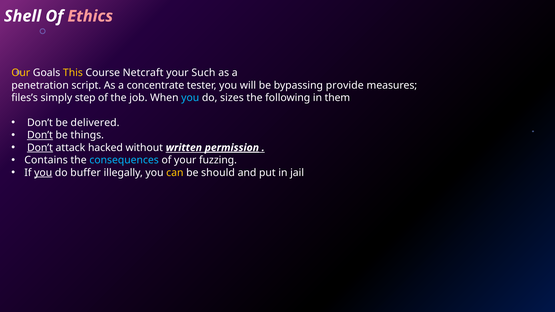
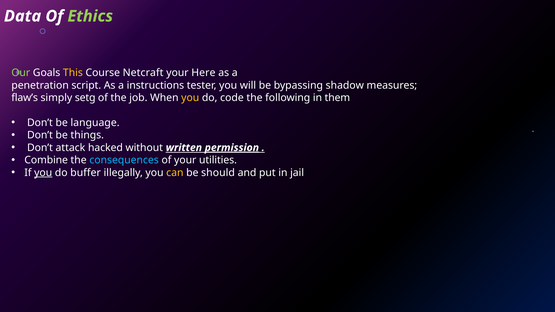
Shell: Shell -> Data (23, 16)
Ethics colour: pink -> light green (90, 16)
Our colour: yellow -> light green (21, 73)
Such: Such -> Here (203, 73)
concentrate: concentrate -> instructions (155, 85)
provide: provide -> shadow (345, 85)
files’s: files’s -> flaw’s (25, 98)
step: step -> setg (85, 98)
you colour: light blue -> yellow (190, 98)
sizes: sizes -> code (232, 98)
delivered: delivered -> language (95, 123)
Don’t underline: present -> none (40, 135)
Don’t underline: present -> none (40, 148)
Contains: Contains -> Combine (46, 160)
fuzzing: fuzzing -> utilities (218, 160)
